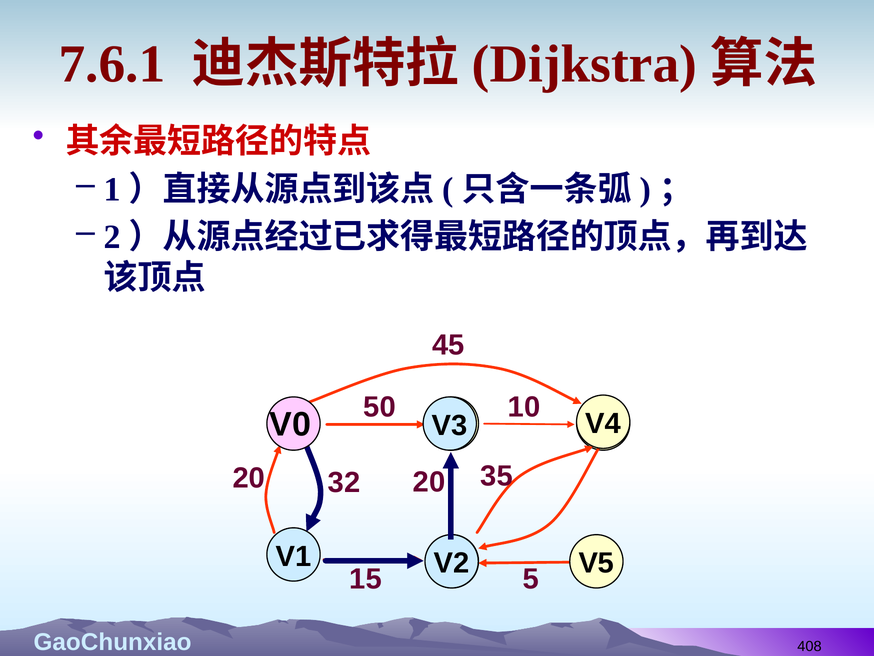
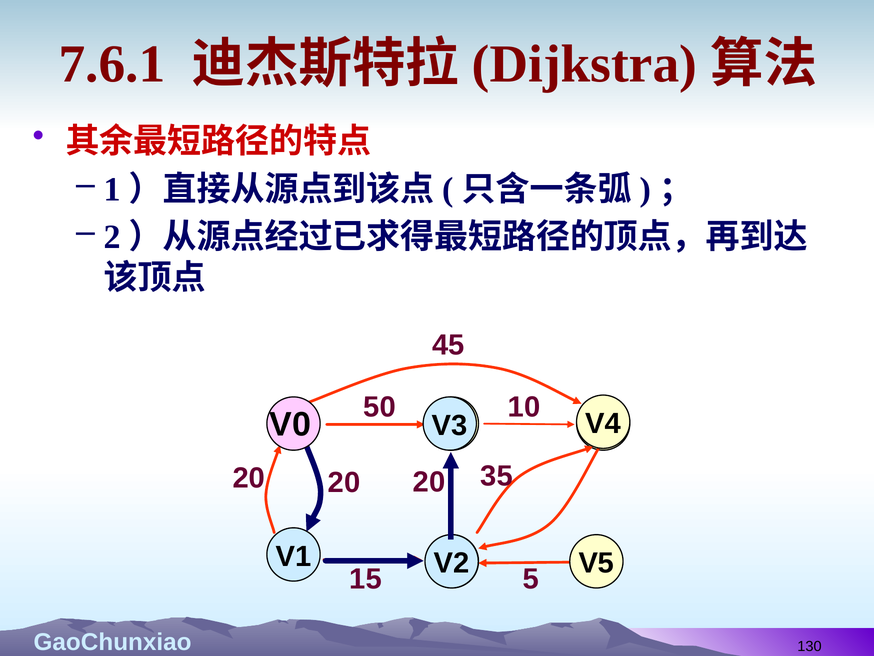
32: 32 -> 20 (344, 482)
408: 408 -> 130 (809, 646)
